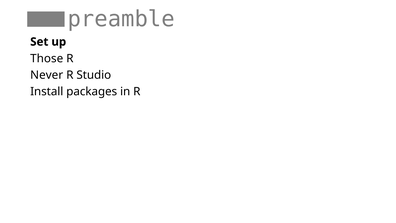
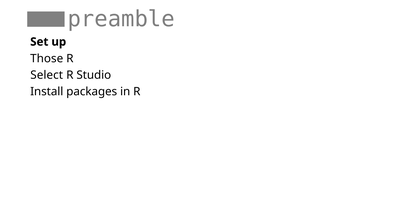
Never: Never -> Select (47, 75)
